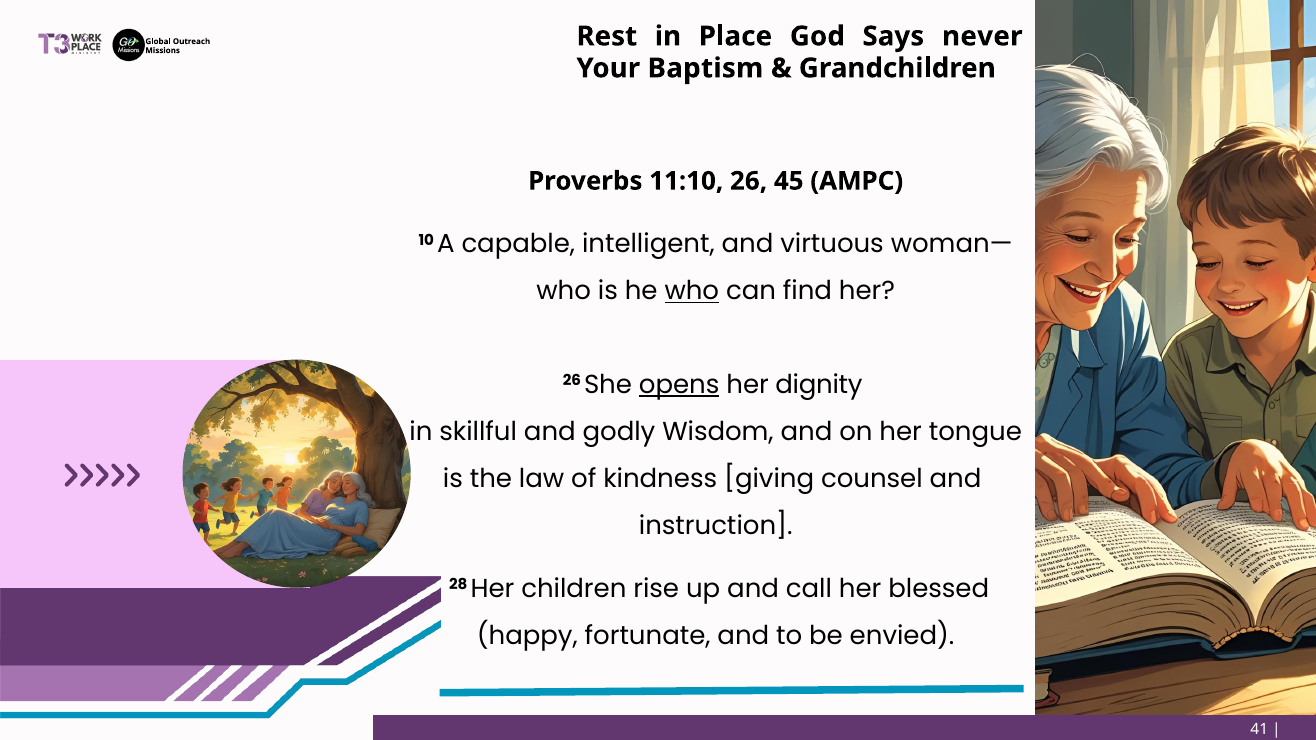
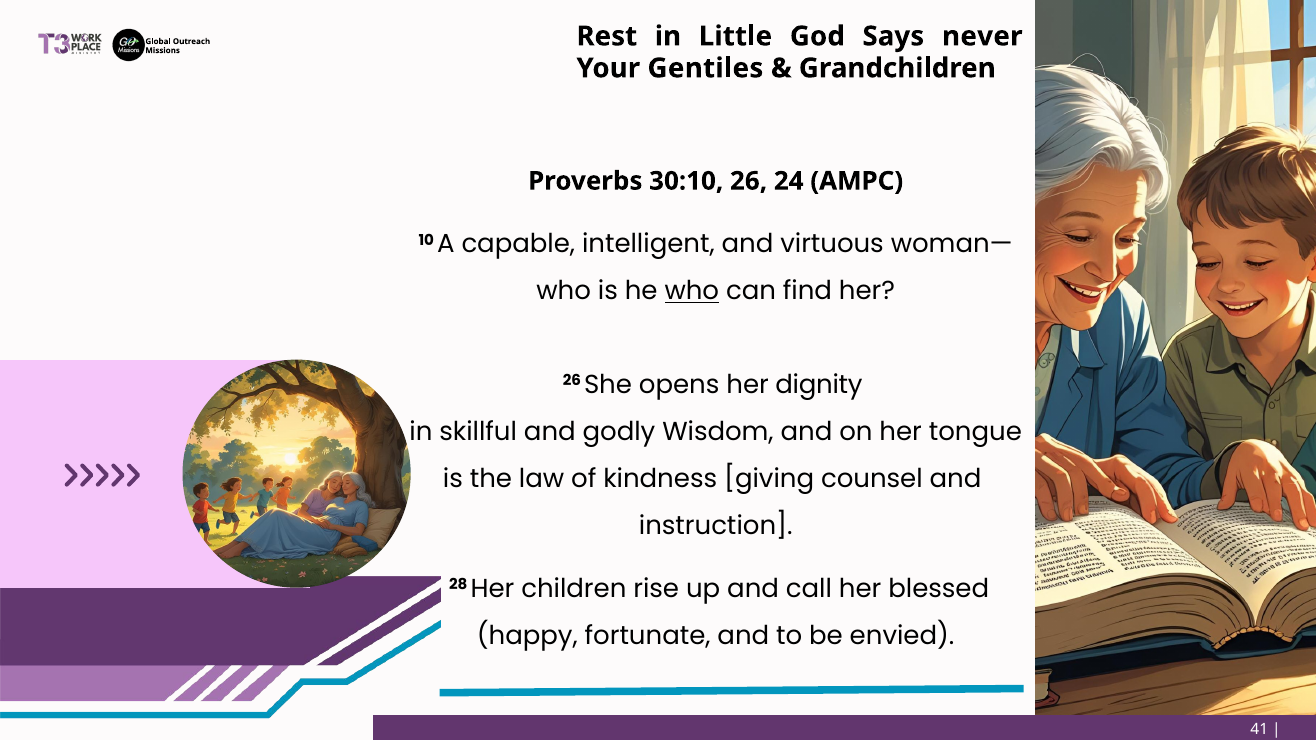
Place: Place -> Little (735, 36)
Baptism: Baptism -> Gentiles (705, 68)
11:10: 11:10 -> 30:10 (686, 181)
45: 45 -> 24 (789, 181)
opens underline: present -> none (679, 385)
